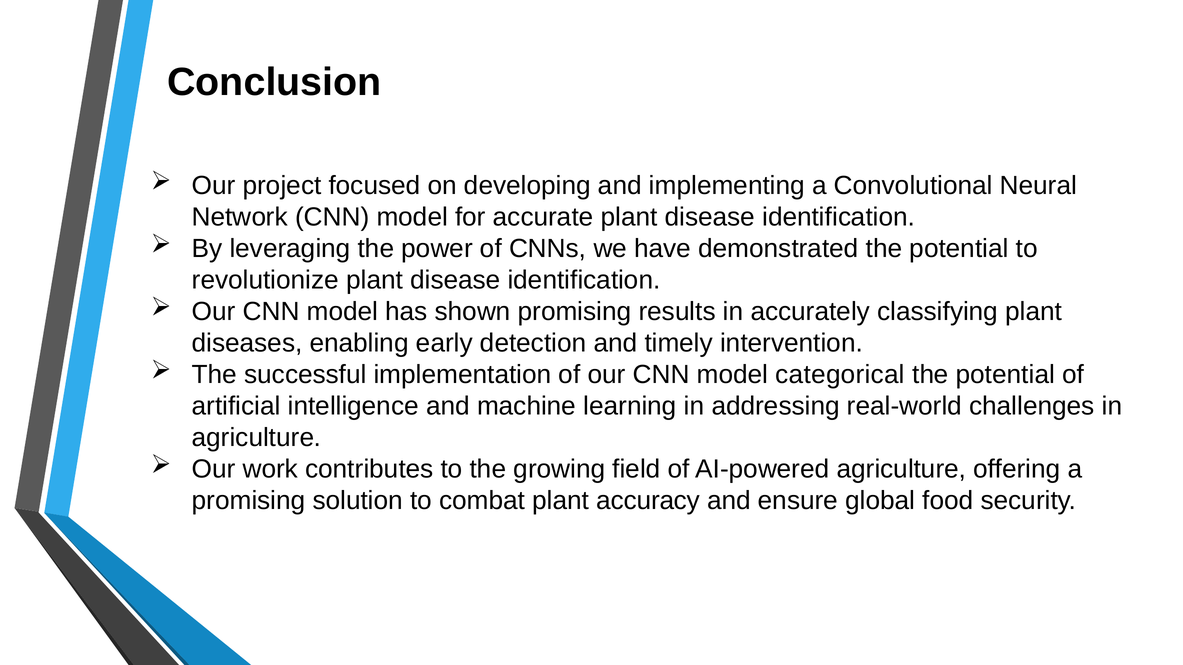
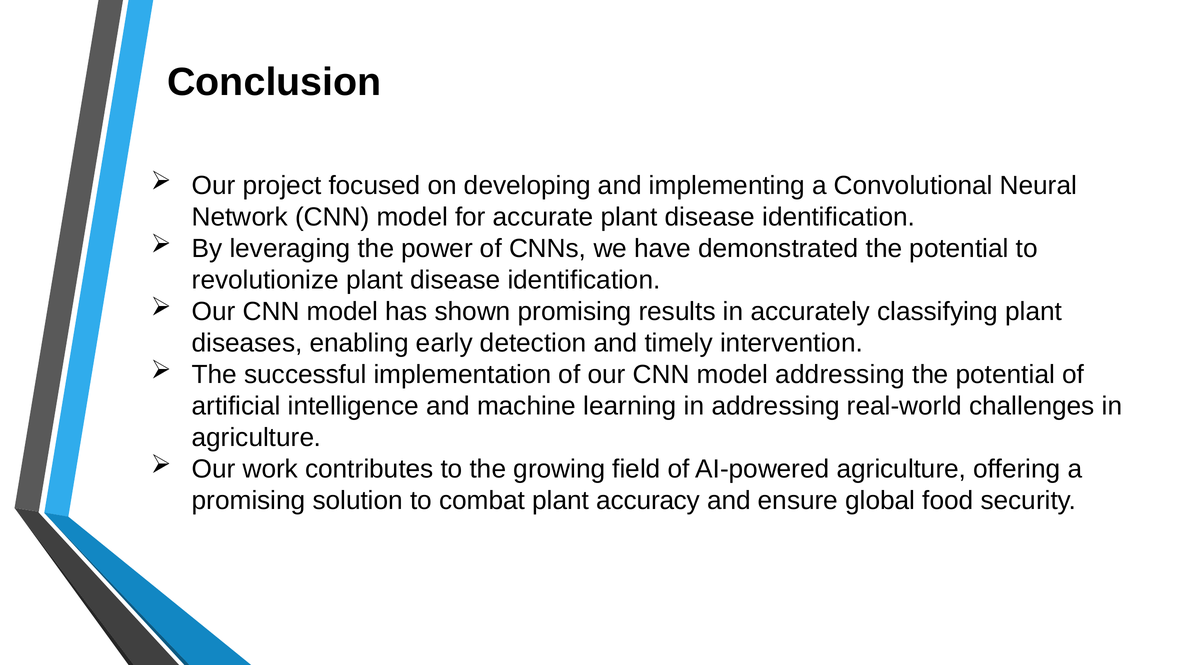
model categorical: categorical -> addressing (840, 375)
